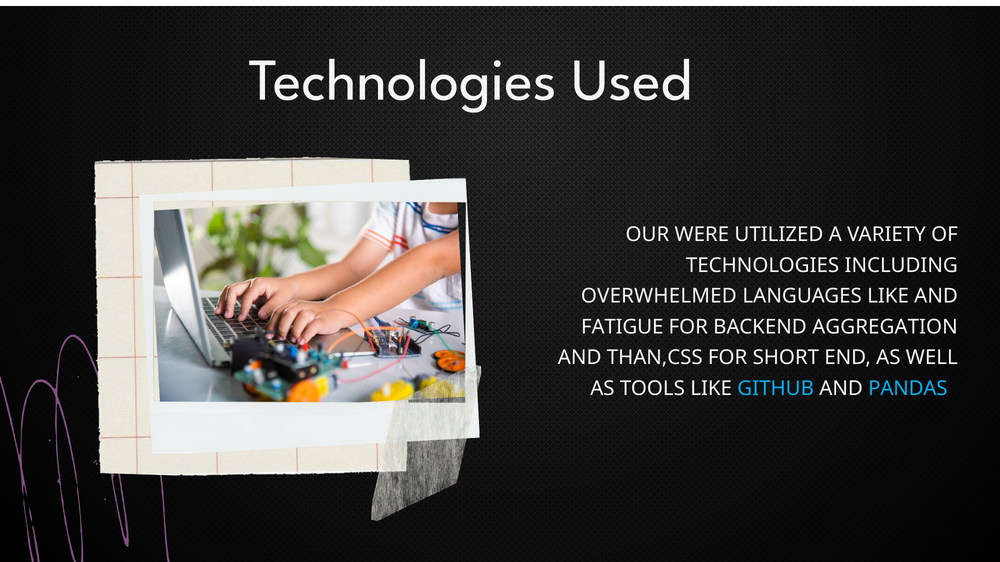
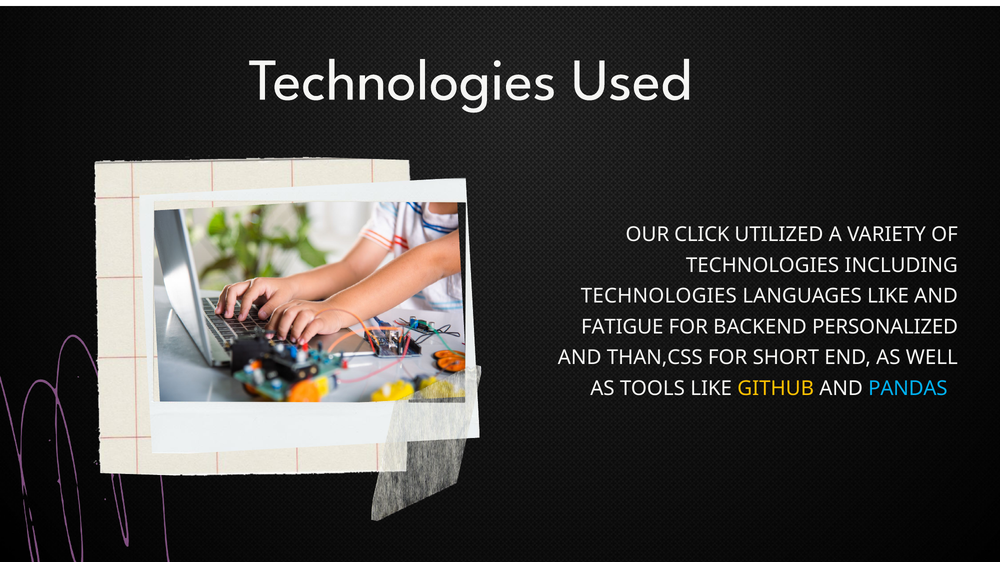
WERE: WERE -> CLICK (702, 235)
OVERWHELMED: OVERWHELMED -> TECHNOLOGIES (659, 296)
AGGREGATION: AGGREGATION -> PERSONALIZED (885, 327)
GITHUB colour: light blue -> yellow (776, 389)
